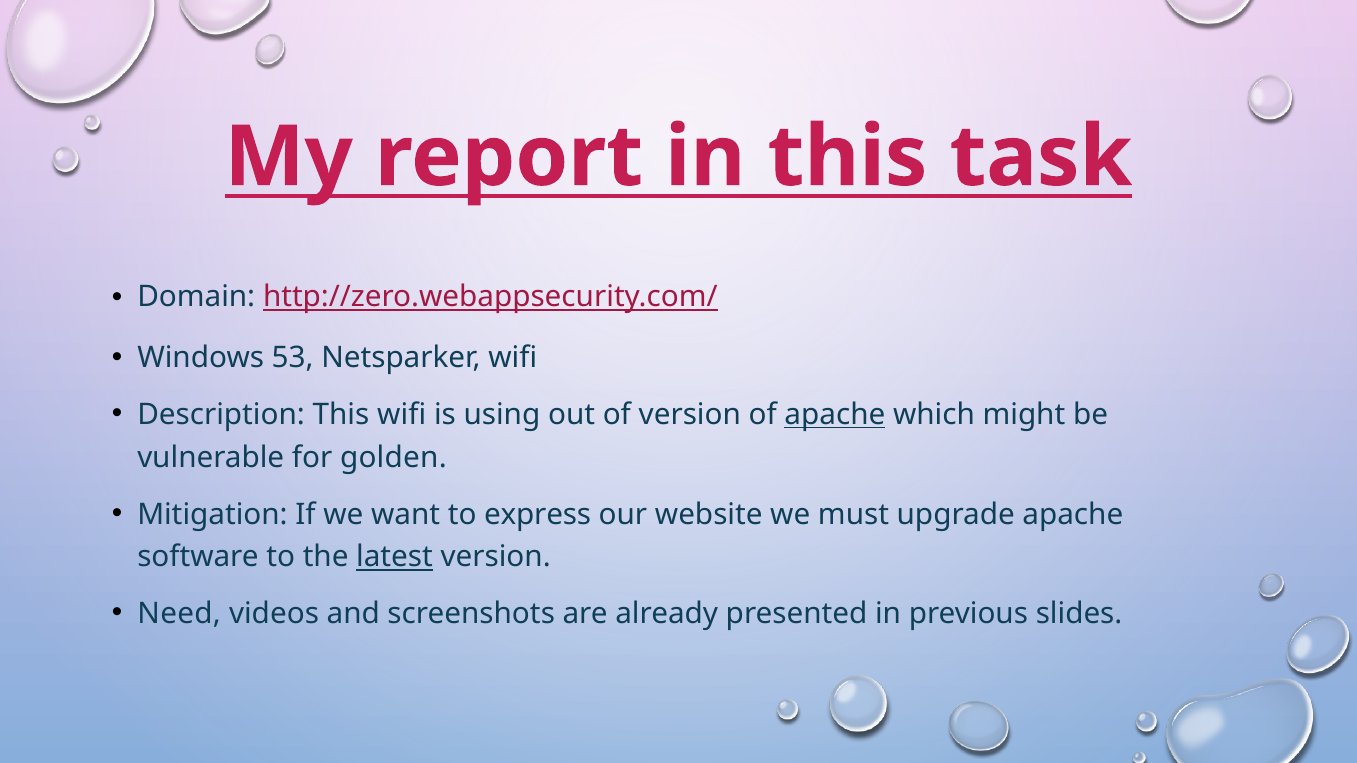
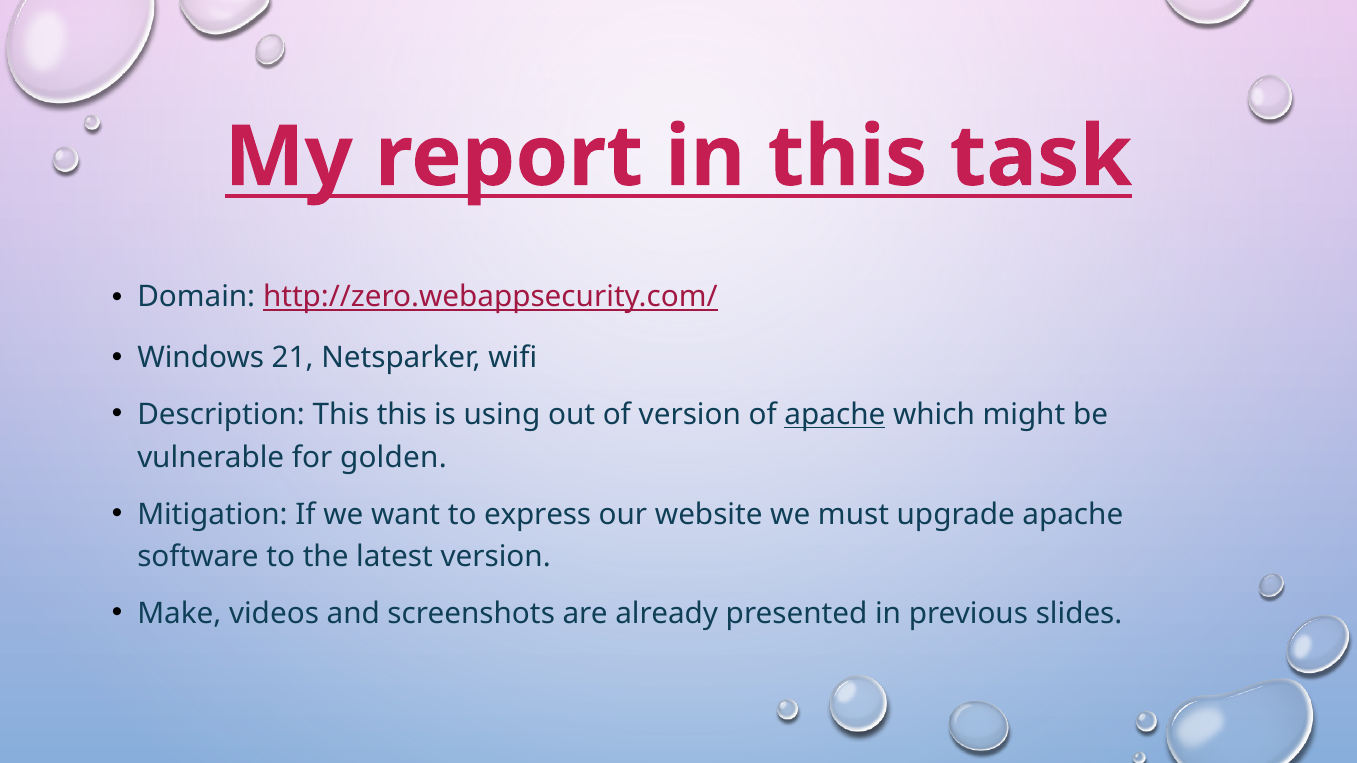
53: 53 -> 21 (293, 358)
This wifi: wifi -> this (402, 415)
latest underline: present -> none (395, 557)
Need: Need -> Make (179, 614)
